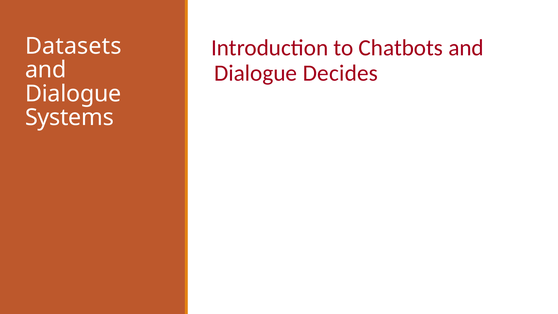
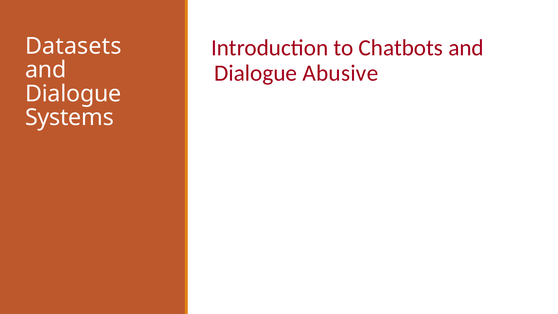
Decides: Decides -> Abusive (340, 73)
